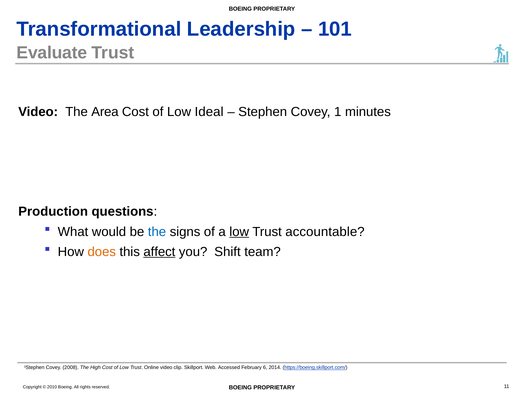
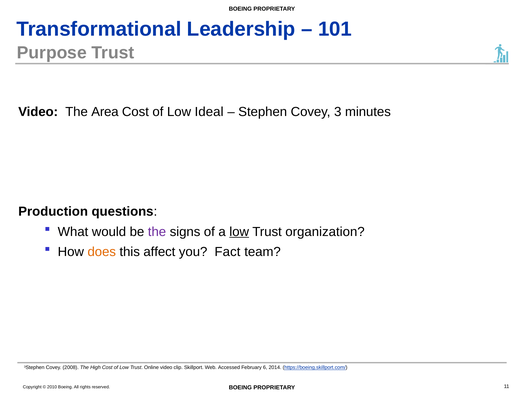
Evaluate: Evaluate -> Purpose (52, 53)
1: 1 -> 3 (338, 112)
the colour: blue -> purple (157, 232)
accountable: accountable -> organization (325, 232)
affect underline: present -> none (159, 252)
Shift: Shift -> Fact (227, 252)
